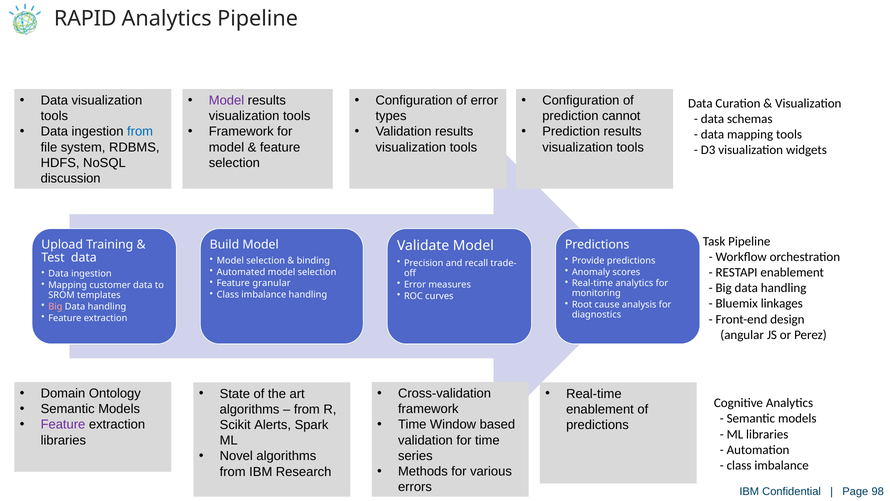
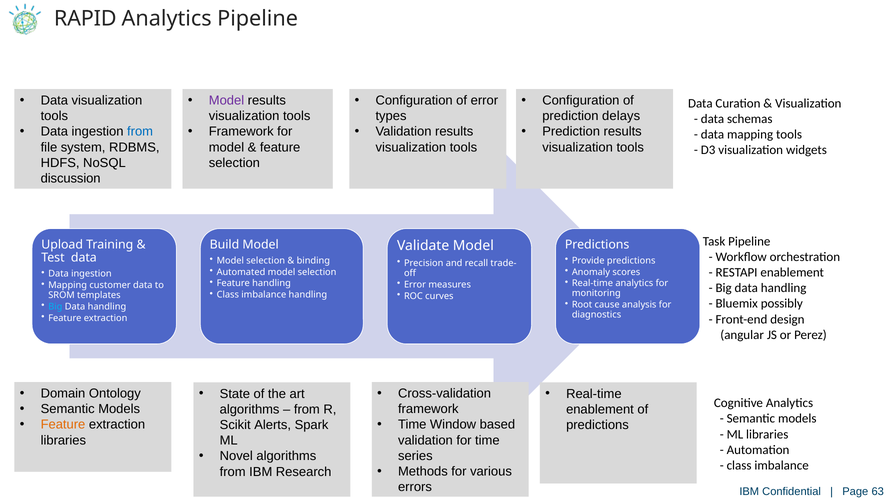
cannot: cannot -> delays (621, 116)
Feature granular: granular -> handling (272, 283)
linkages: linkages -> possibly (782, 303)
Big colour: pink -> light blue (55, 307)
Feature colour: purple -> orange (63, 424)
98: 98 -> 63 (878, 491)
